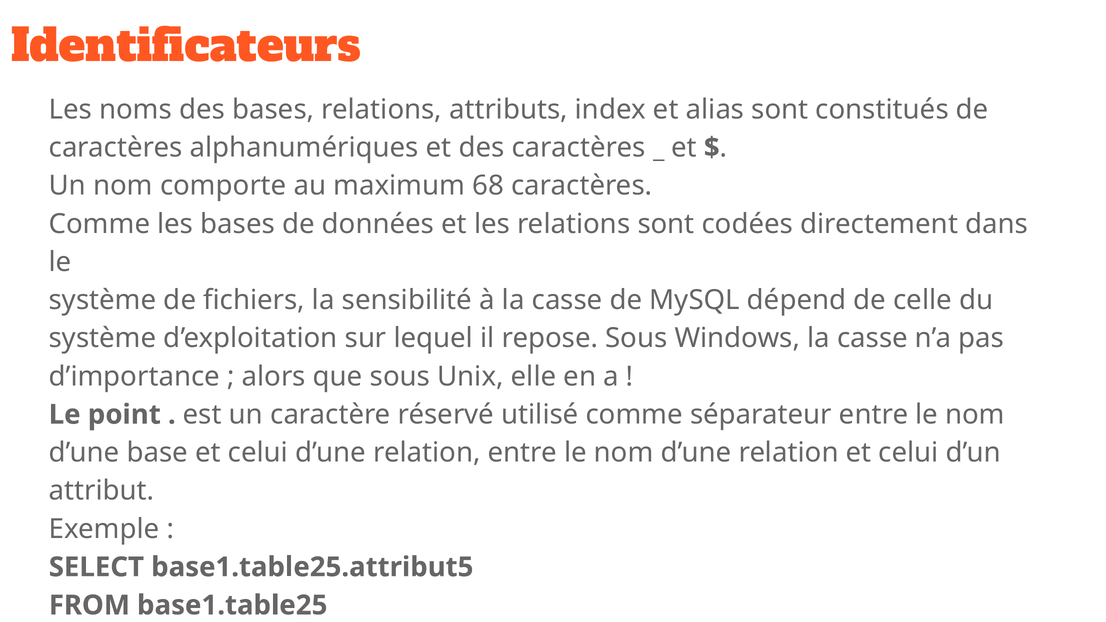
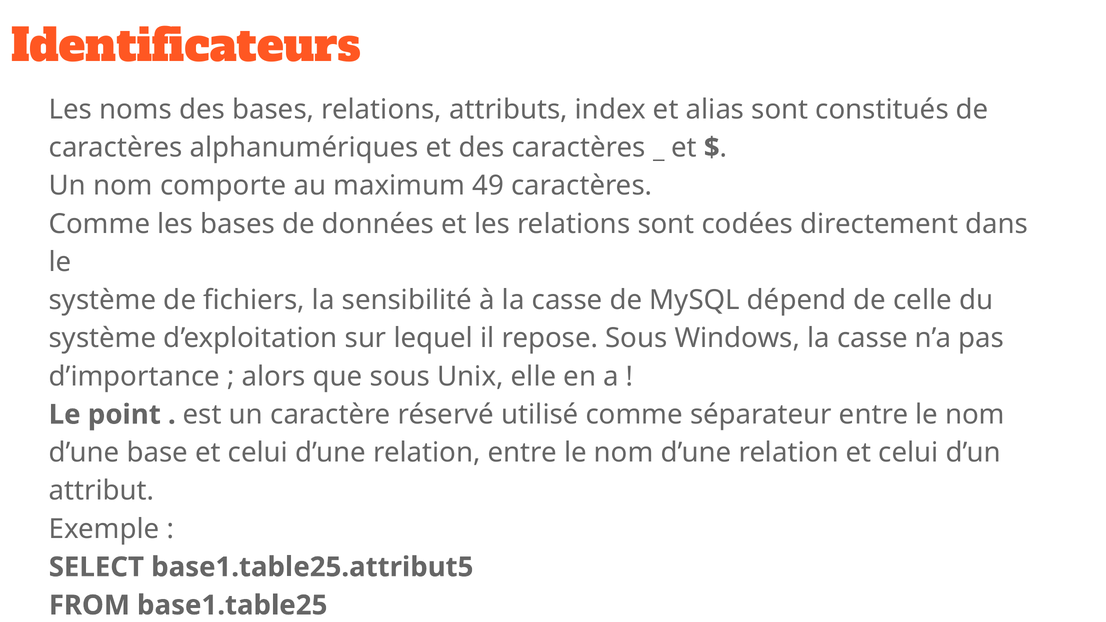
68: 68 -> 49 (488, 186)
